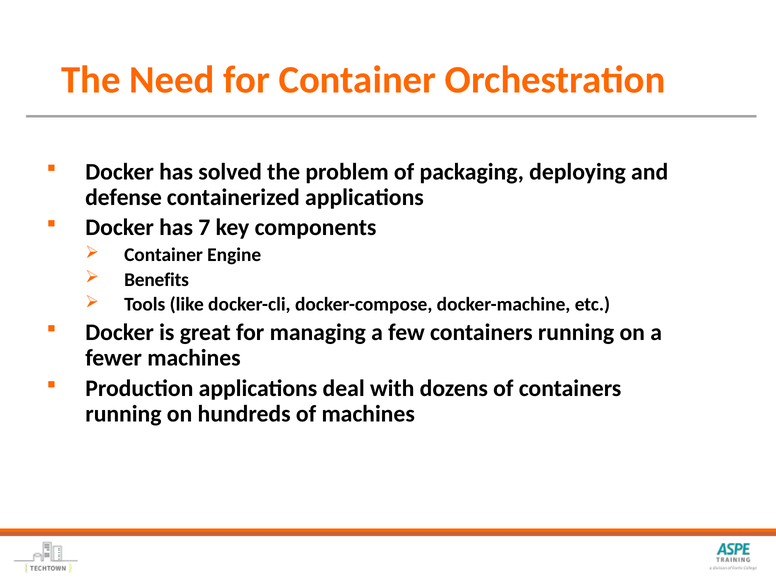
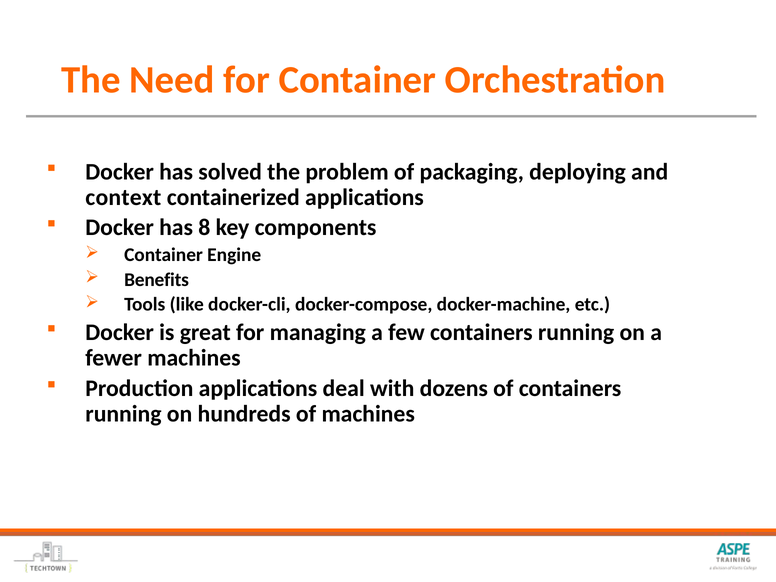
defense: defense -> context (123, 197)
7: 7 -> 8 (204, 228)
